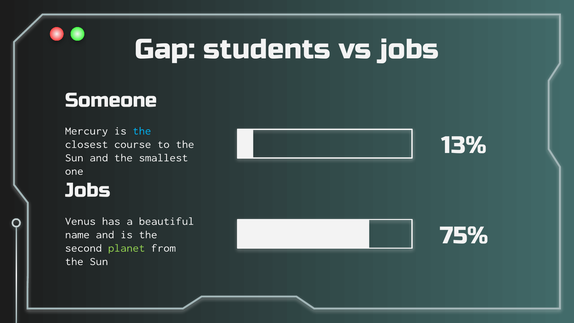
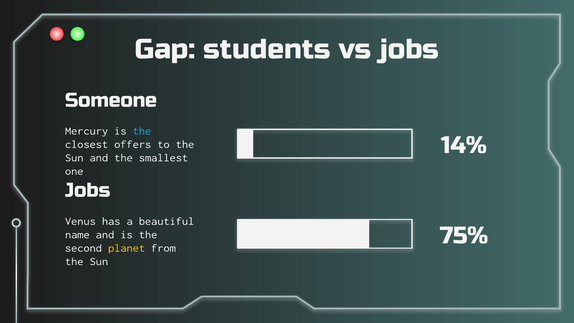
13%: 13% -> 14% (464, 145)
course: course -> offers (133, 144)
planet colour: light green -> yellow (127, 248)
